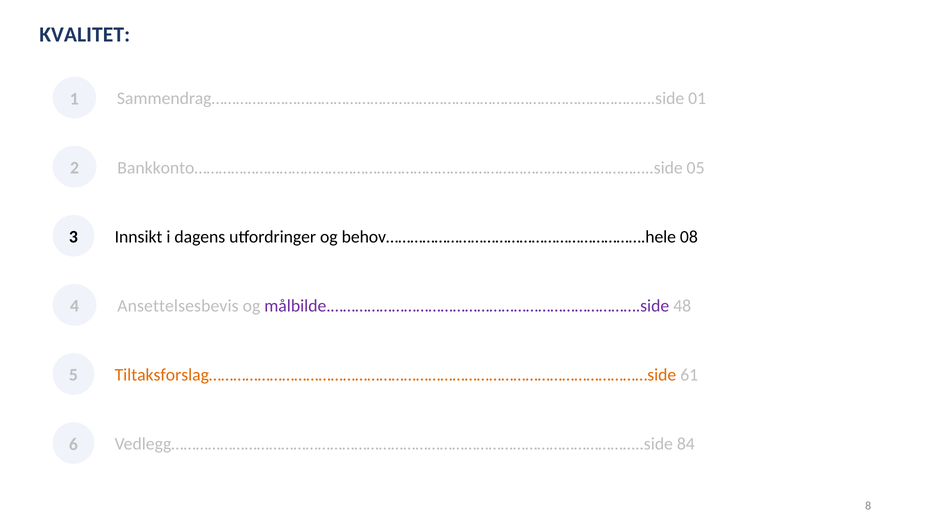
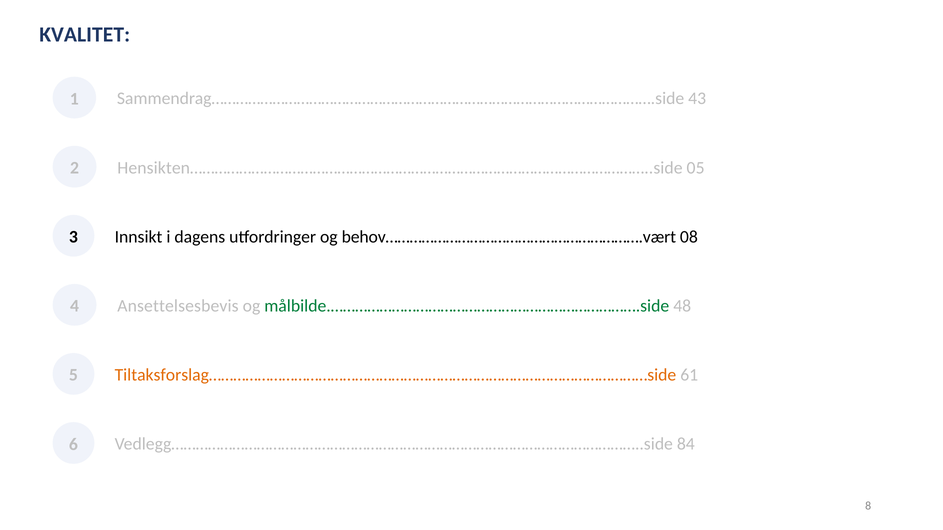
01: 01 -> 43 (697, 99)
Bankkonto…………………………………………………………………………………………………..side: Bankkonto…………………………………………………………………………………………………..side -> Hensikten…………………………………………………………………………………………………..side (400, 168)
behov……………………………………………………….hele: behov……………………………………………………….hele -> behov……………………………………………………….vært (509, 237)
målbilde.………………………………………………………………….side colour: purple -> green (467, 306)
